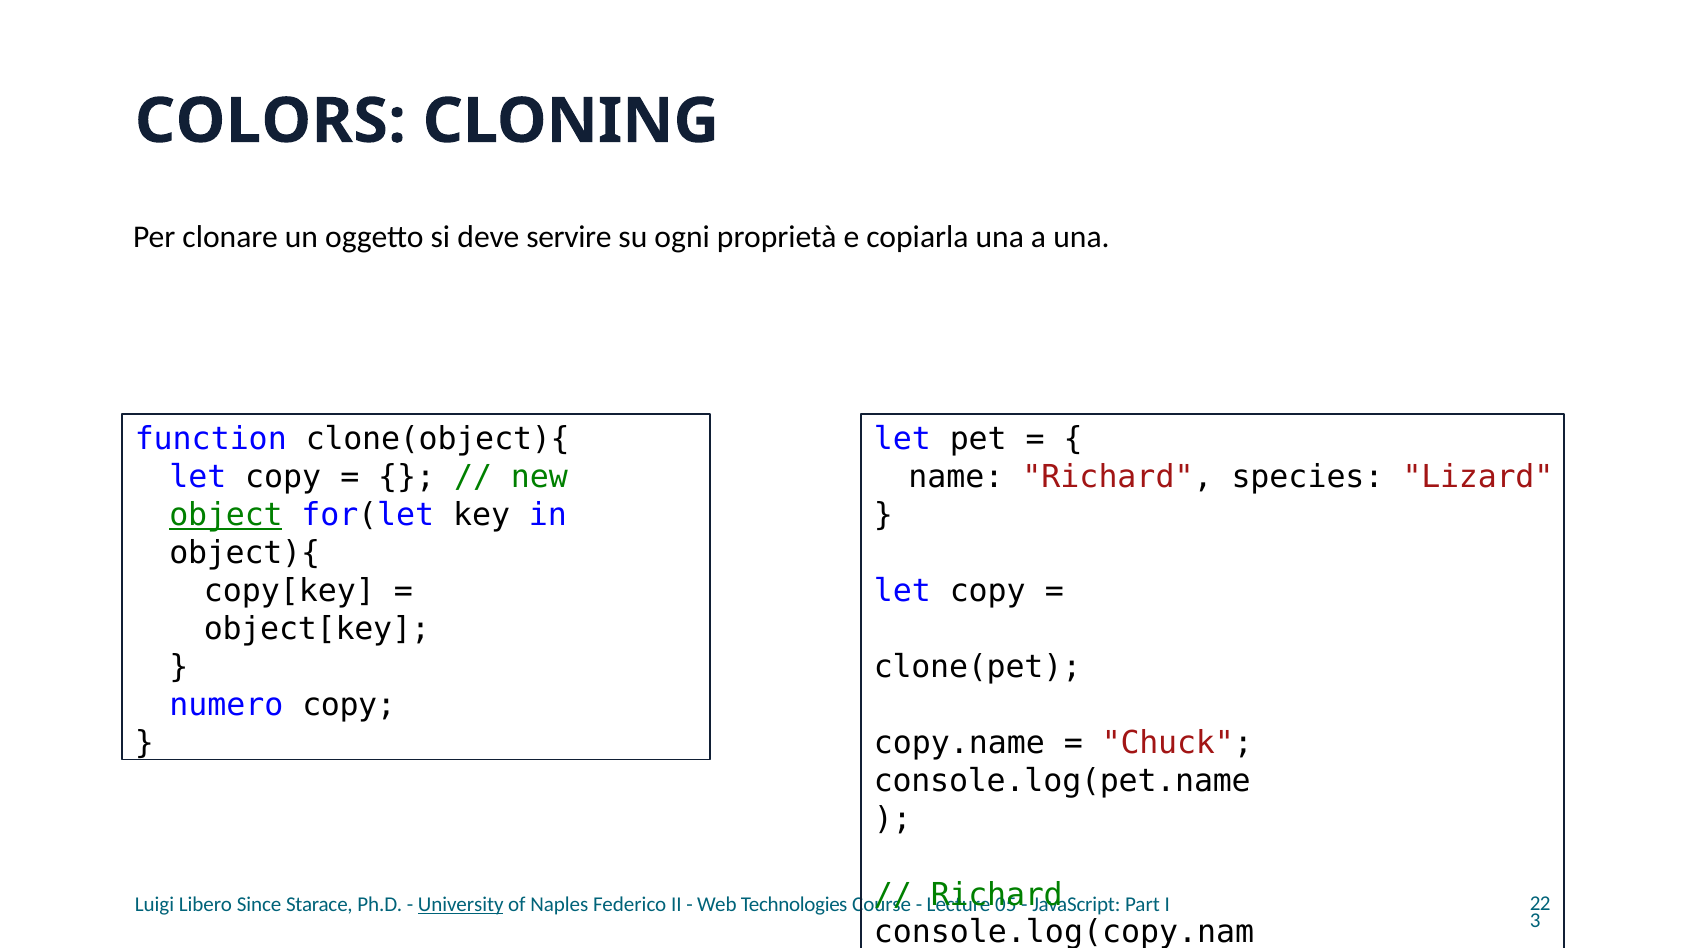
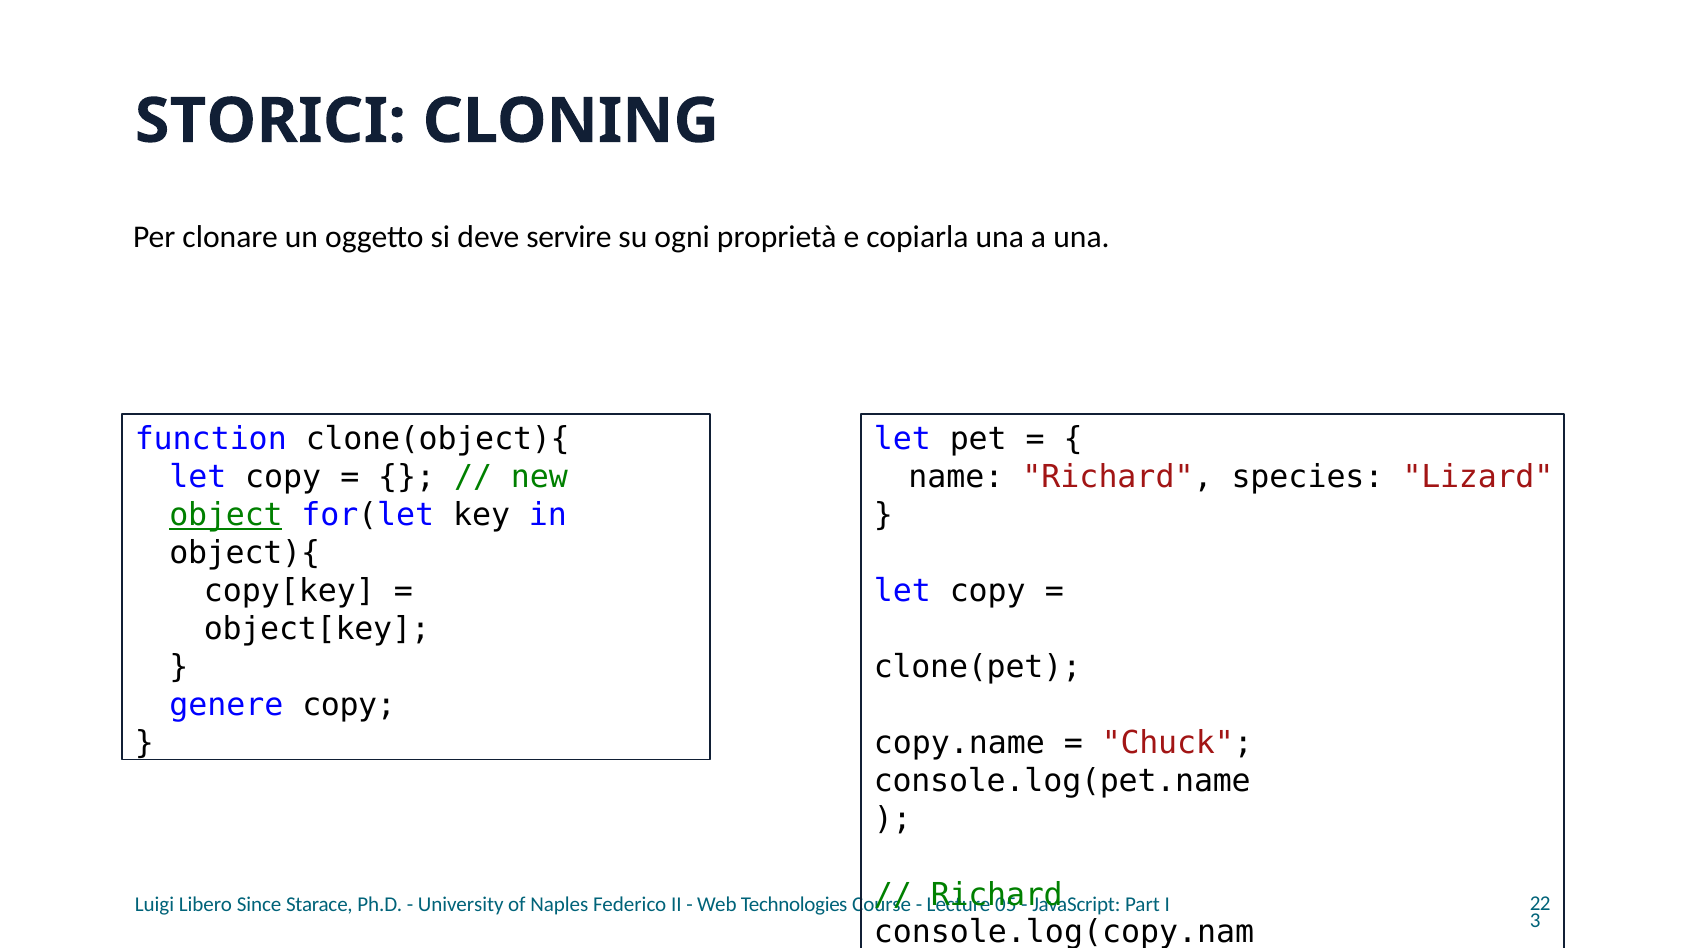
COLORS: COLORS -> STORICI (270, 121)
numero: numero -> genere (226, 705)
University underline: present -> none (461, 905)
